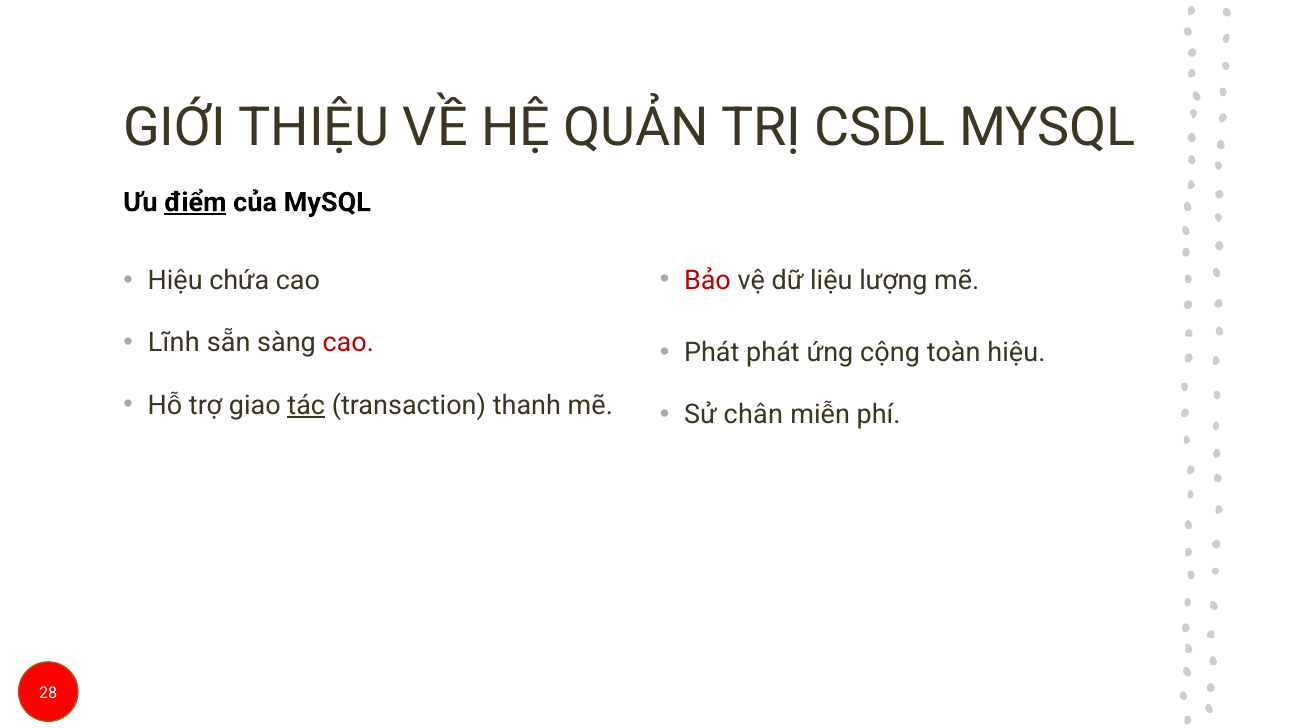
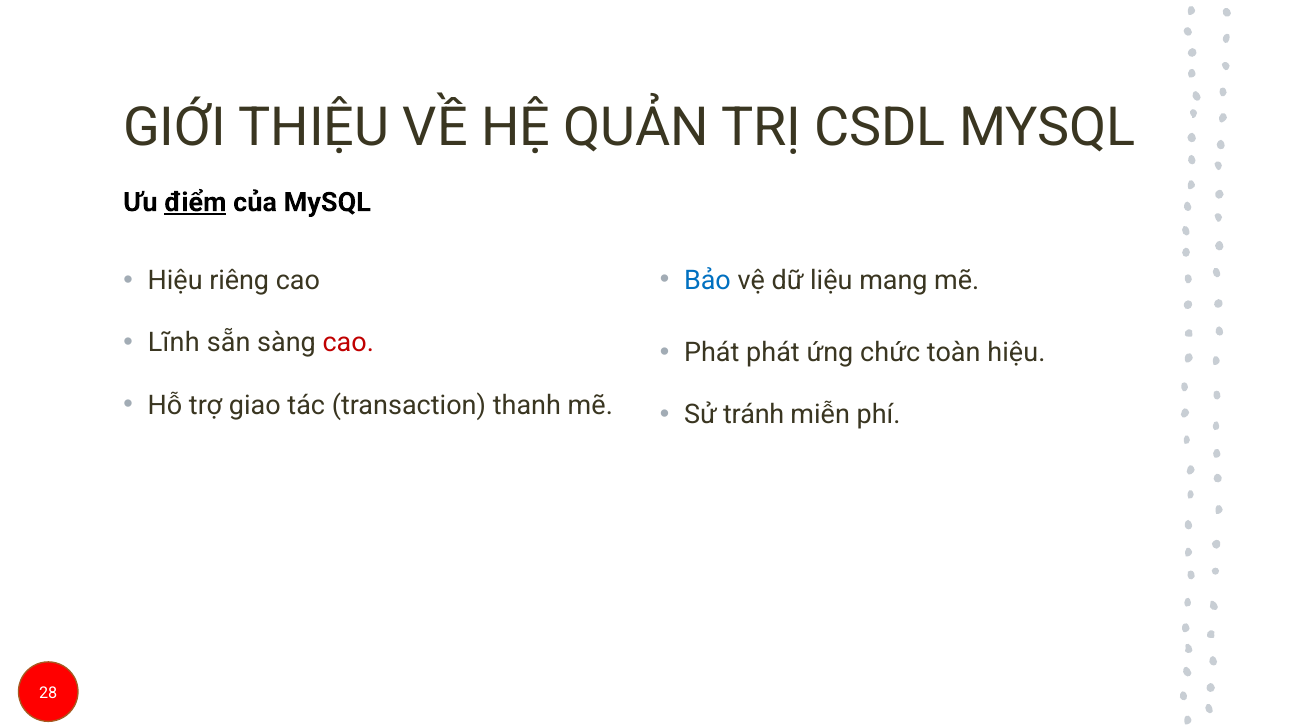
Bảo colour: red -> blue (707, 280)
lượng: lượng -> mang (893, 280)
chứa: chứa -> riêng (239, 281)
cộng: cộng -> chức (890, 353)
tác underline: present -> none (306, 405)
chân: chân -> tránh (754, 415)
